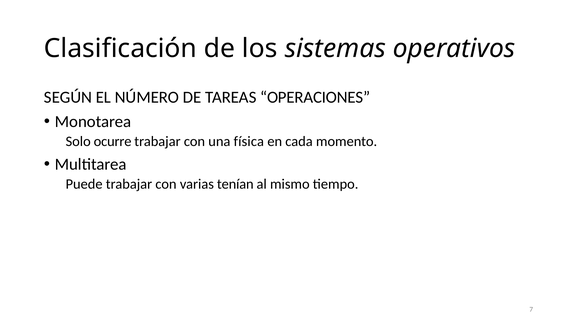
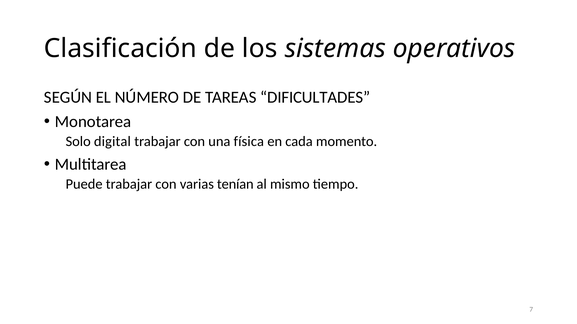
OPERACIONES: OPERACIONES -> DIFICULTADES (315, 98)
ocurre: ocurre -> digital (112, 142)
